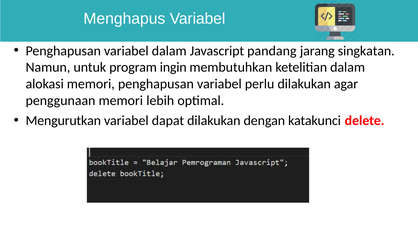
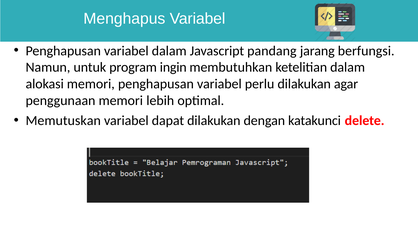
singkatan: singkatan -> berfungsi (366, 51)
Mengurutkan: Mengurutkan -> Memutuskan (63, 121)
